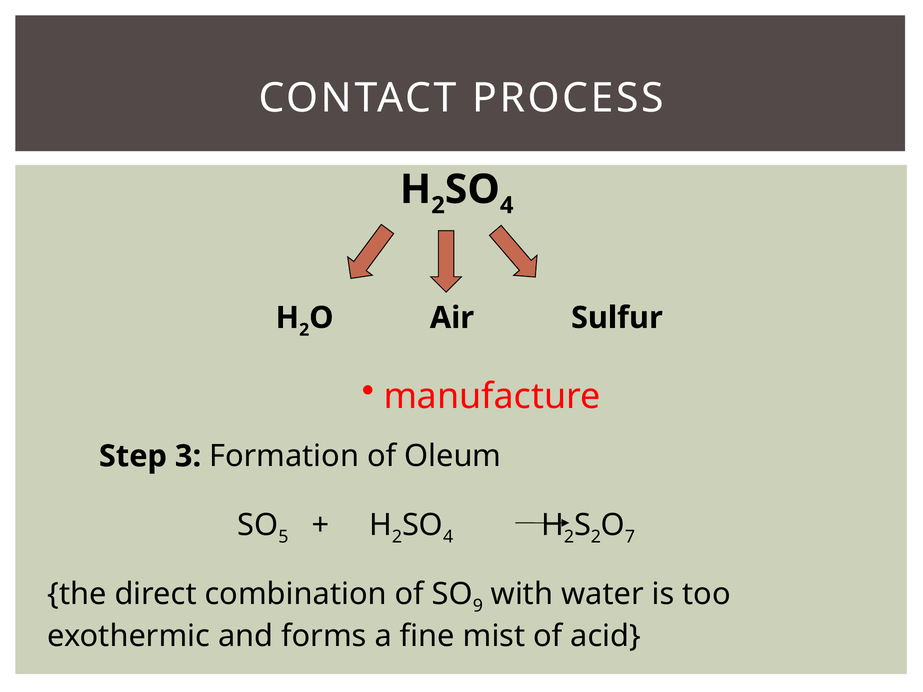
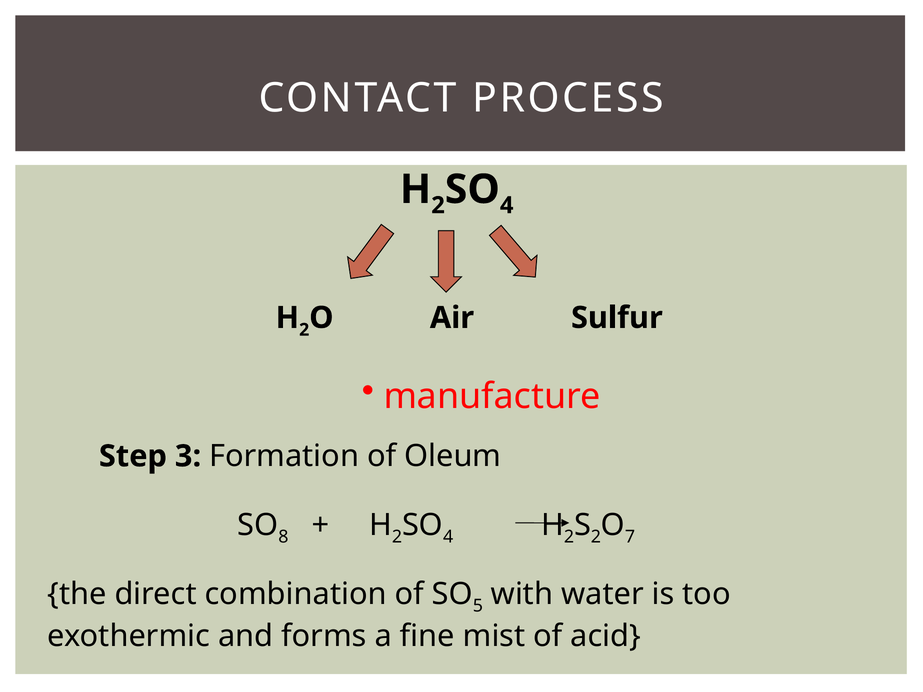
5: 5 -> 8 (283, 537)
9: 9 -> 5 (478, 606)
